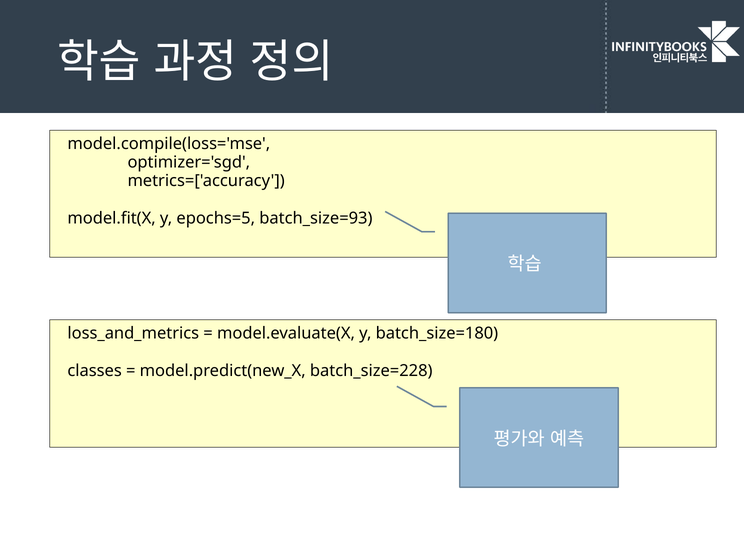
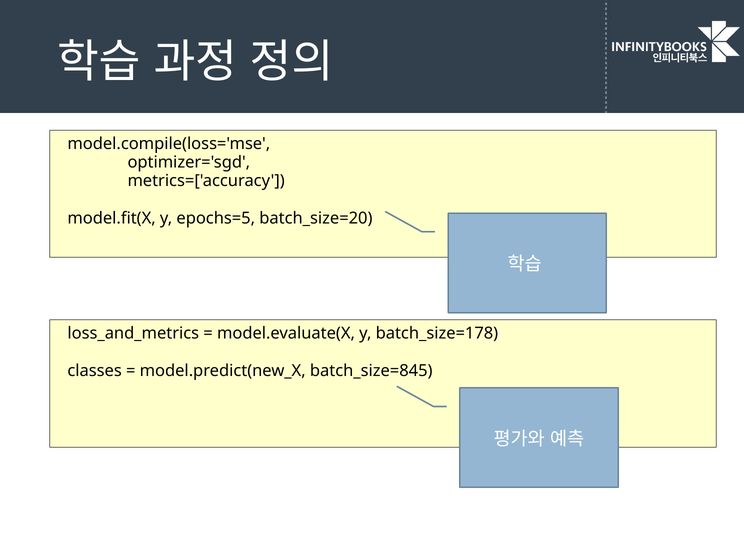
batch_size=93: batch_size=93 -> batch_size=20 (316, 218)
batch_size=180: batch_size=180 -> batch_size=178 (437, 333)
batch_size=228: batch_size=228 -> batch_size=845 (371, 371)
